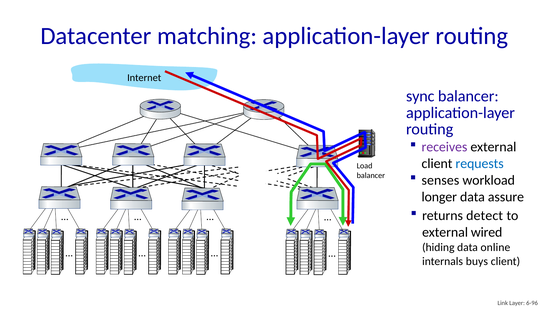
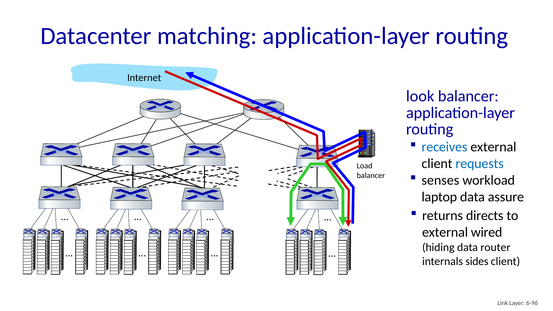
sync: sync -> look (420, 96)
receives colour: purple -> blue (444, 147)
longer: longer -> laptop (439, 197)
detect: detect -> directs (485, 216)
online: online -> router (495, 247)
buys: buys -> sides (477, 261)
